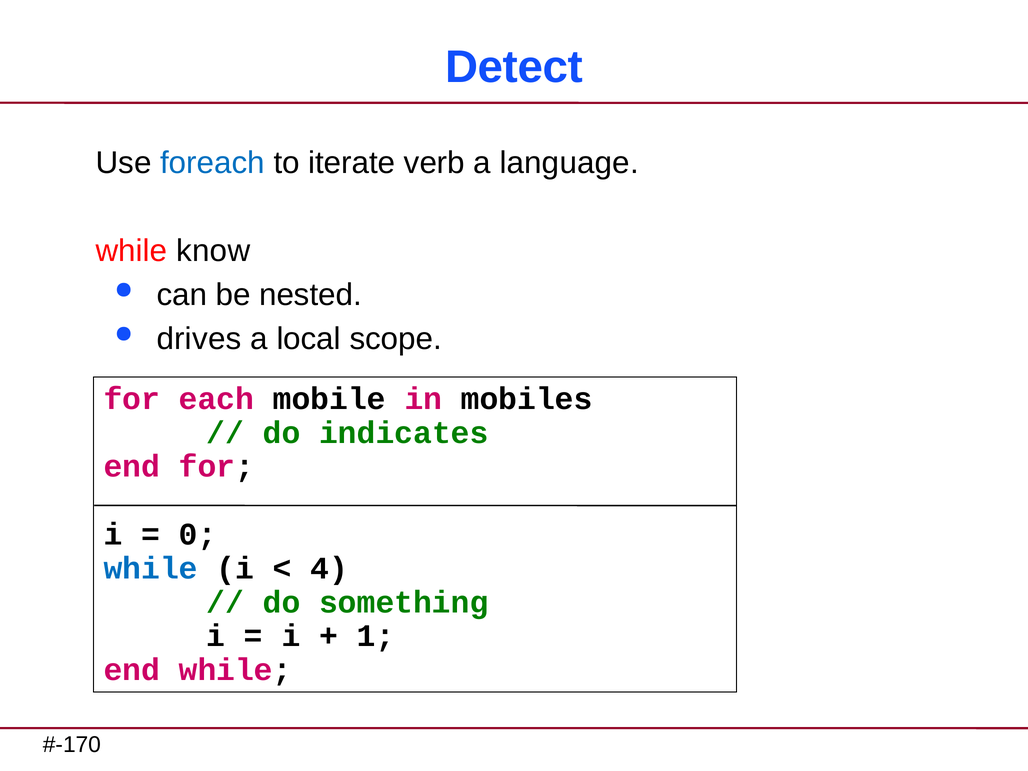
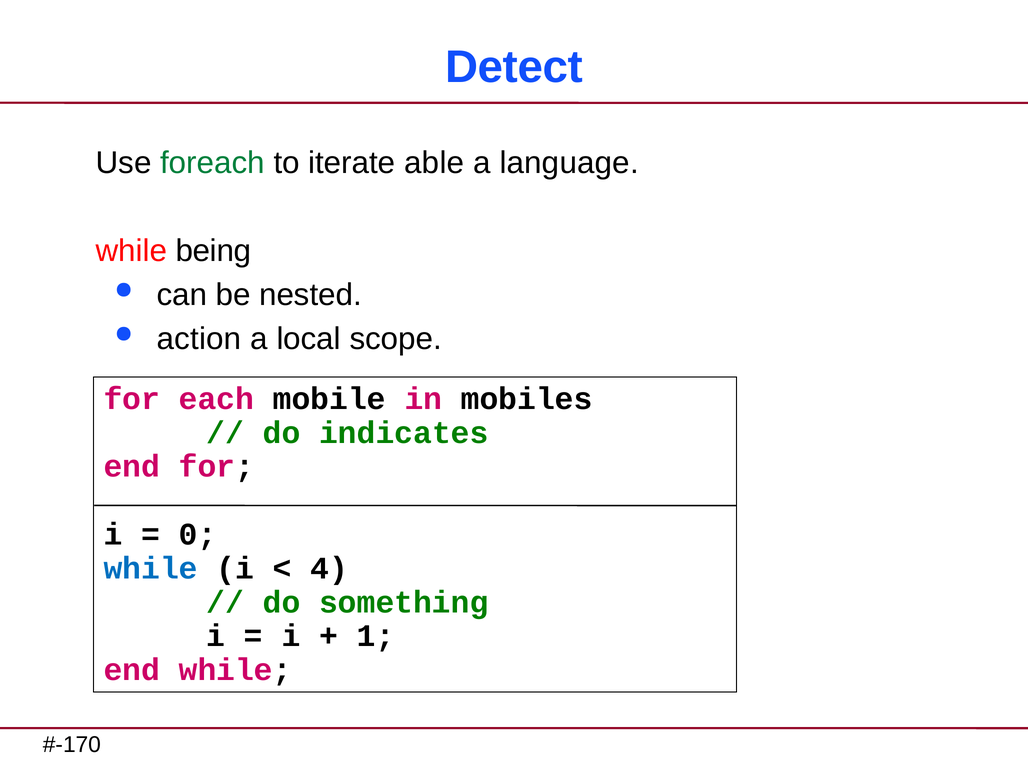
foreach colour: blue -> green (213, 163)
verb: verb -> able (434, 163)
know: know -> being (213, 251)
drives: drives -> action (199, 339)
